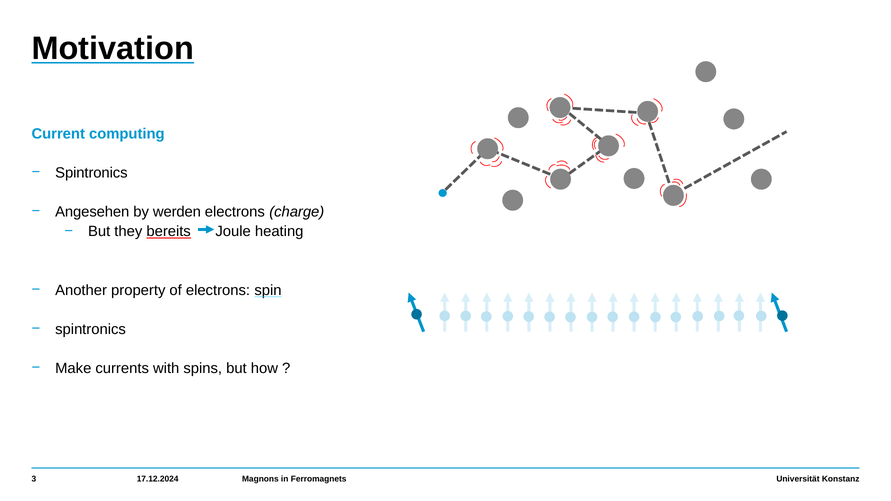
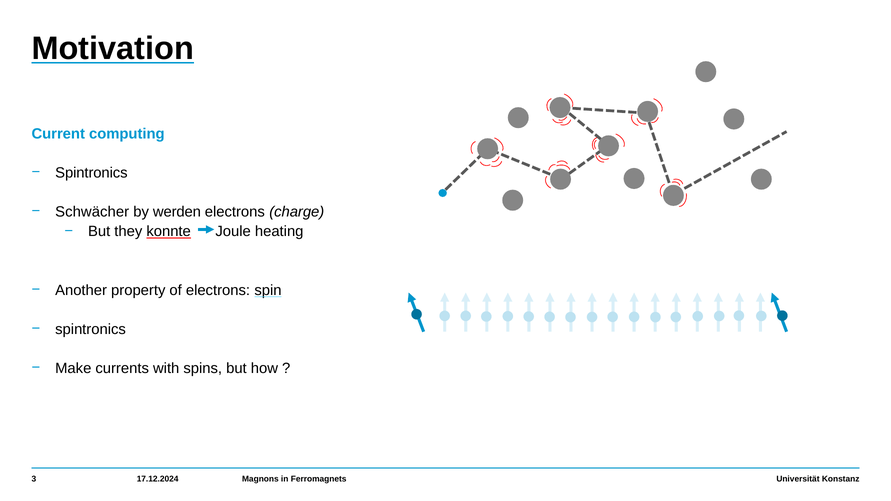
Angesehen: Angesehen -> Schwächer (92, 212)
bereits: bereits -> konnte (169, 232)
